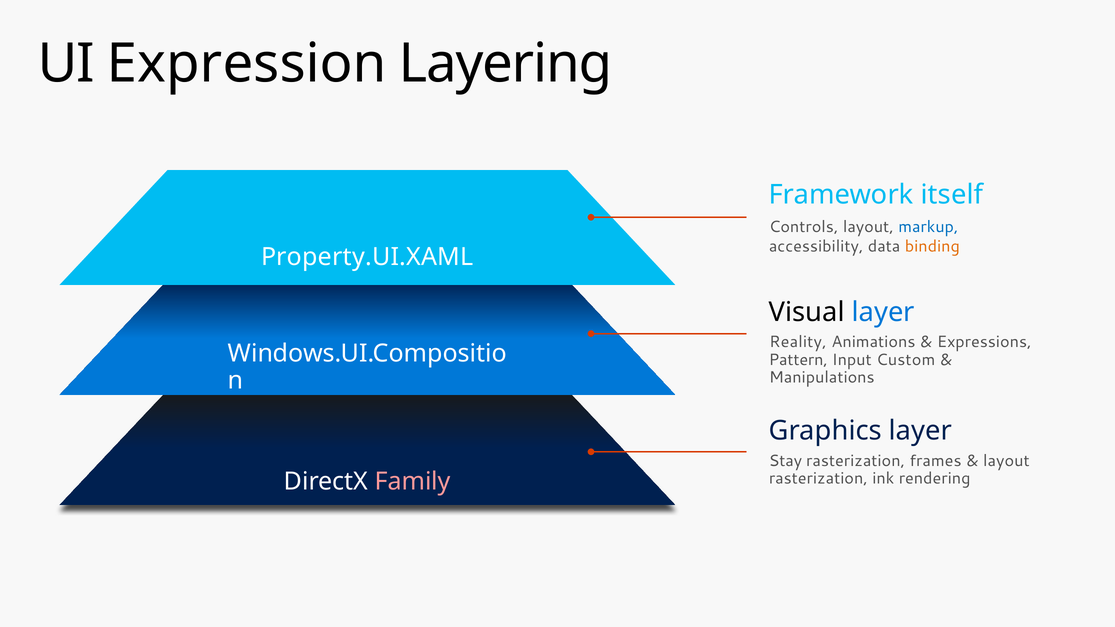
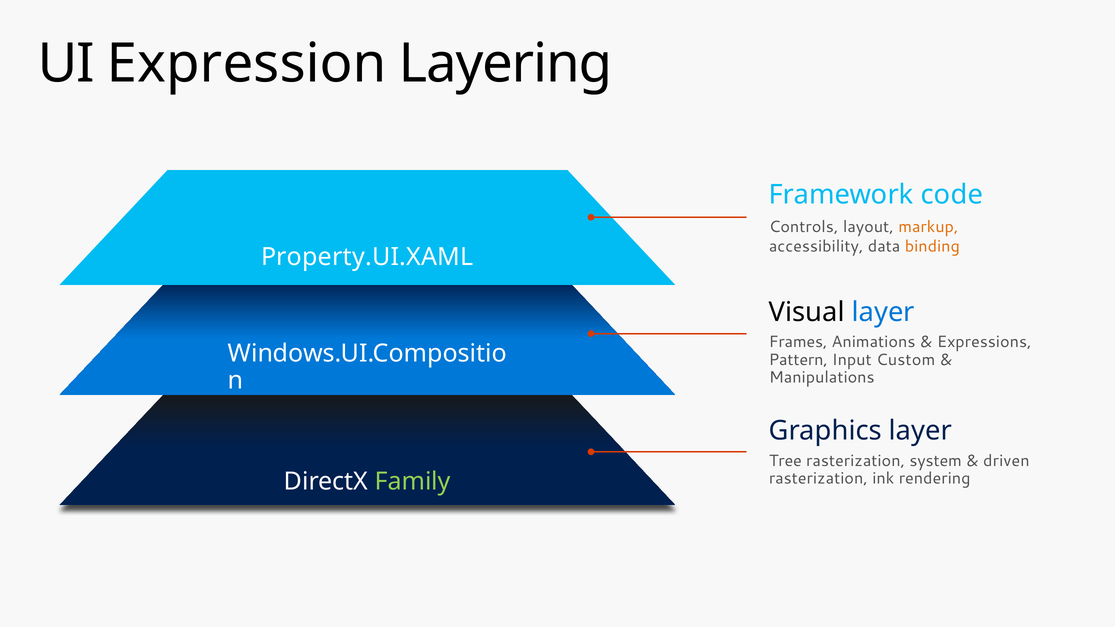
itself: itself -> code (952, 195)
markup colour: blue -> orange (928, 227)
Reality: Reality -> Frames (798, 342)
Stay: Stay -> Tree (785, 461)
frames: frames -> system (936, 461)
layout: layout -> driven (1006, 461)
Family colour: pink -> light green (413, 482)
